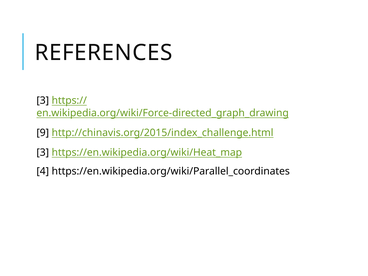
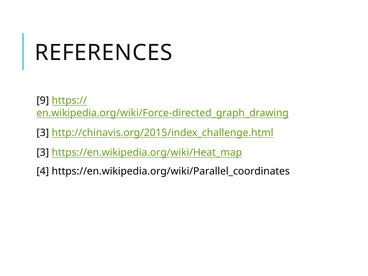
3: 3 -> 9 (43, 101)
9: 9 -> 3 (43, 133)
